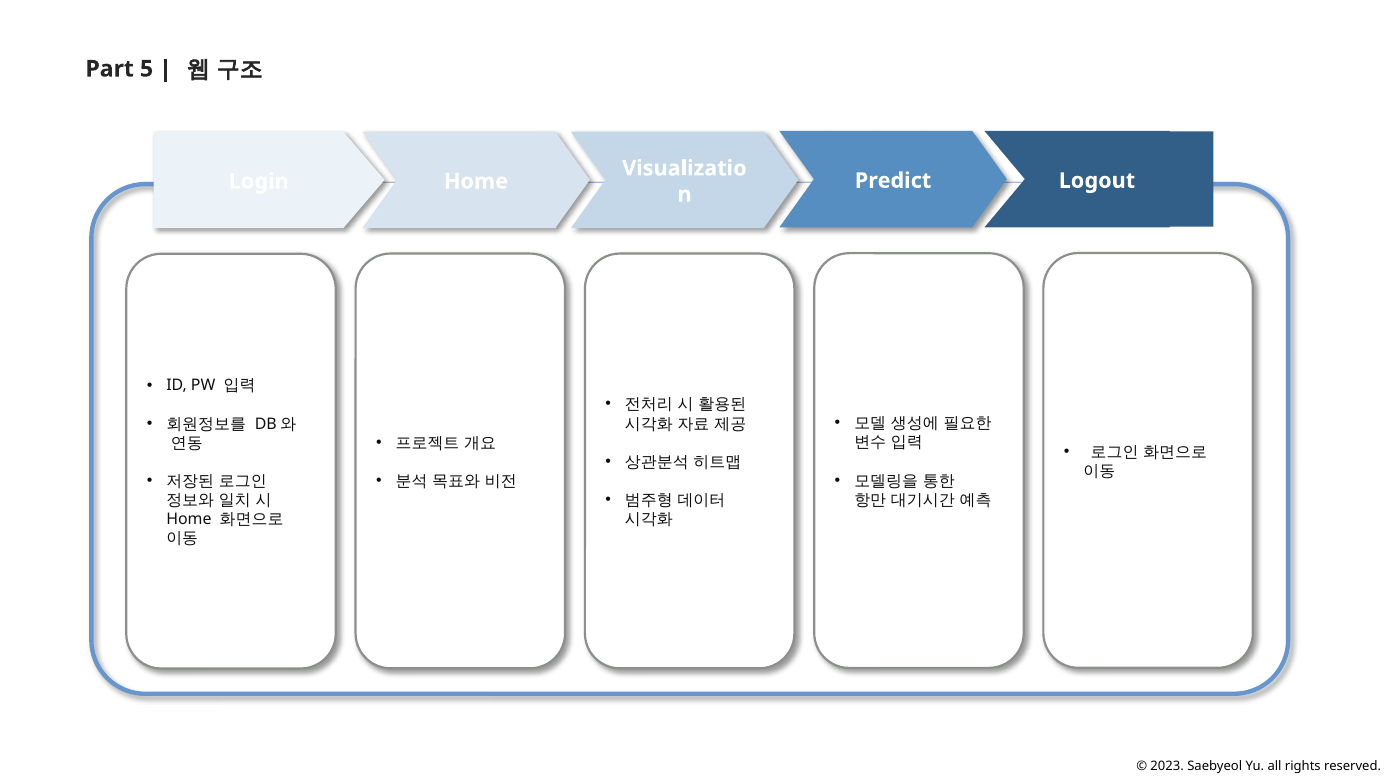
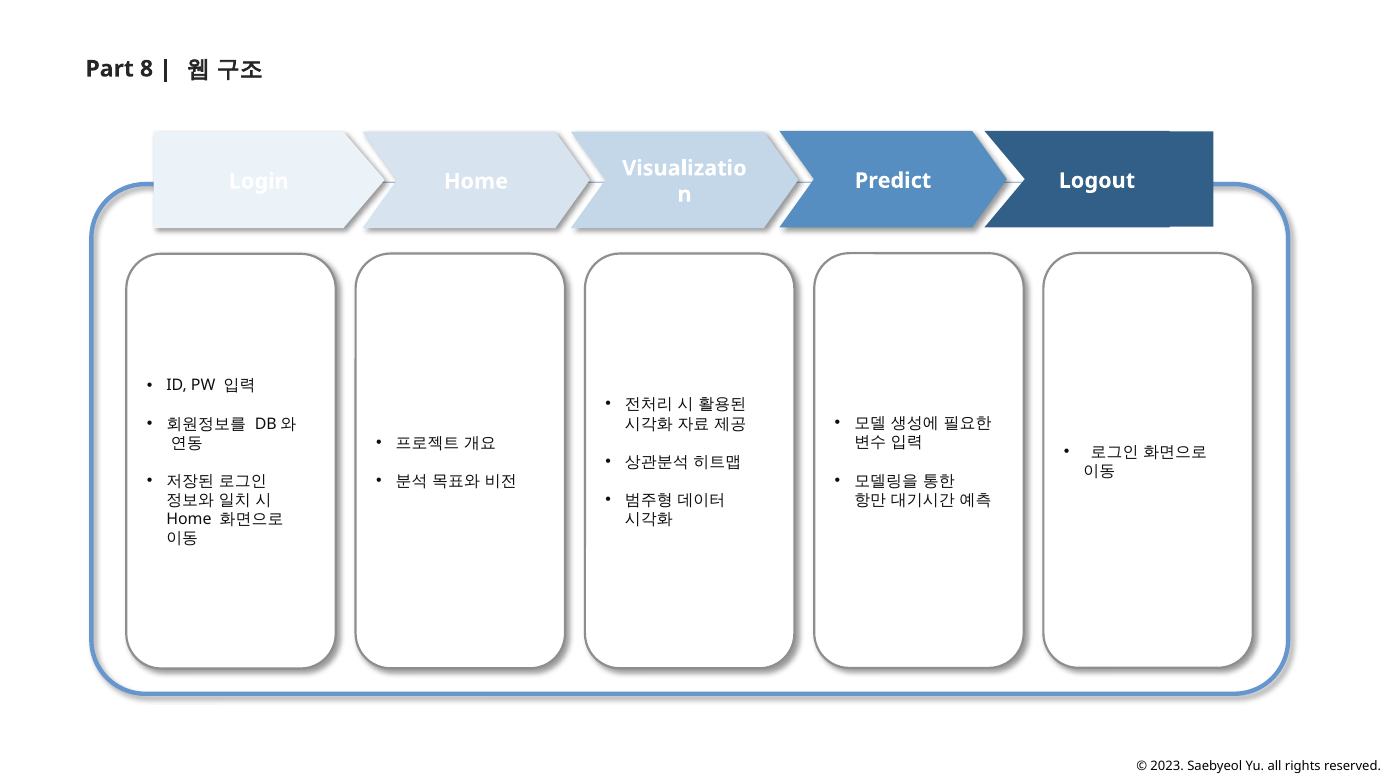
5: 5 -> 8 (147, 69)
